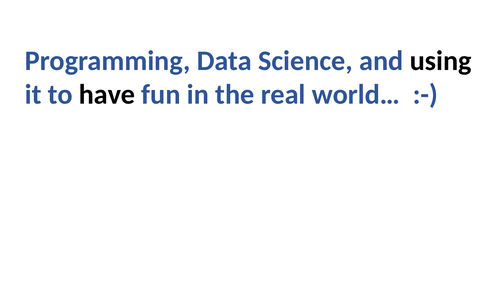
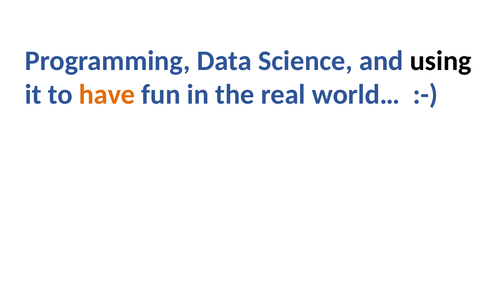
have colour: black -> orange (107, 95)
